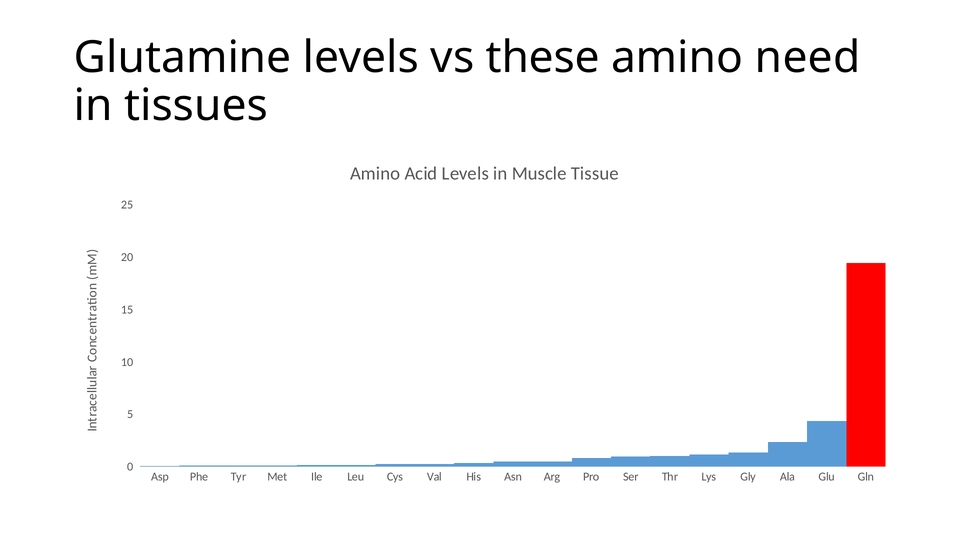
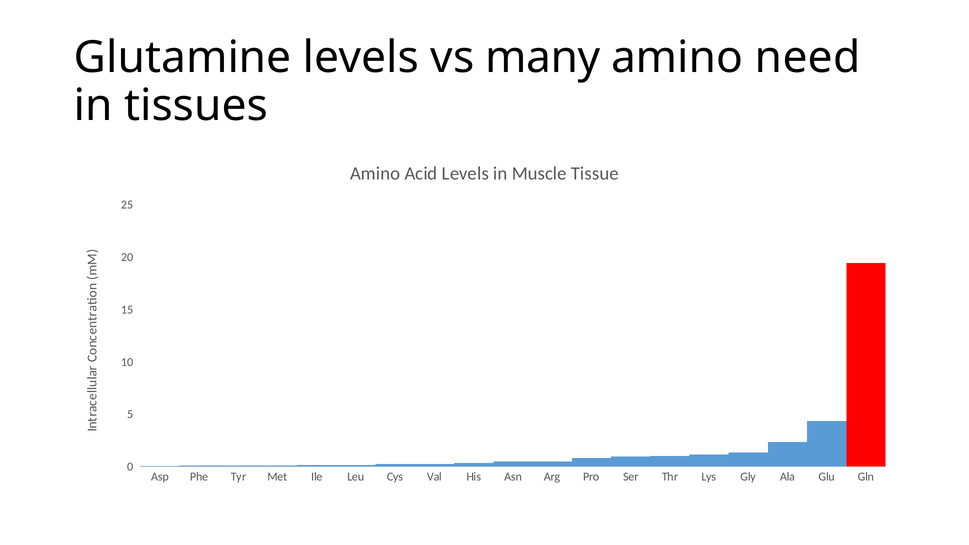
these: these -> many (543, 57)
